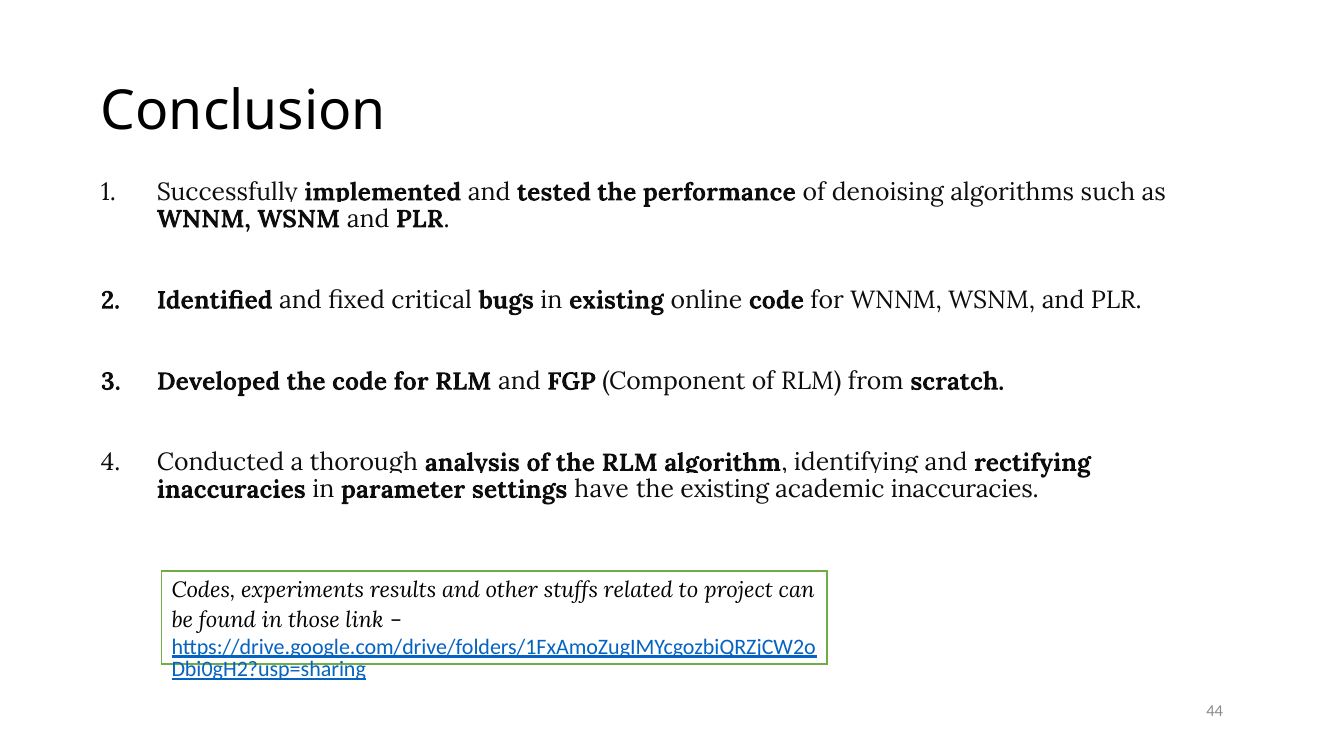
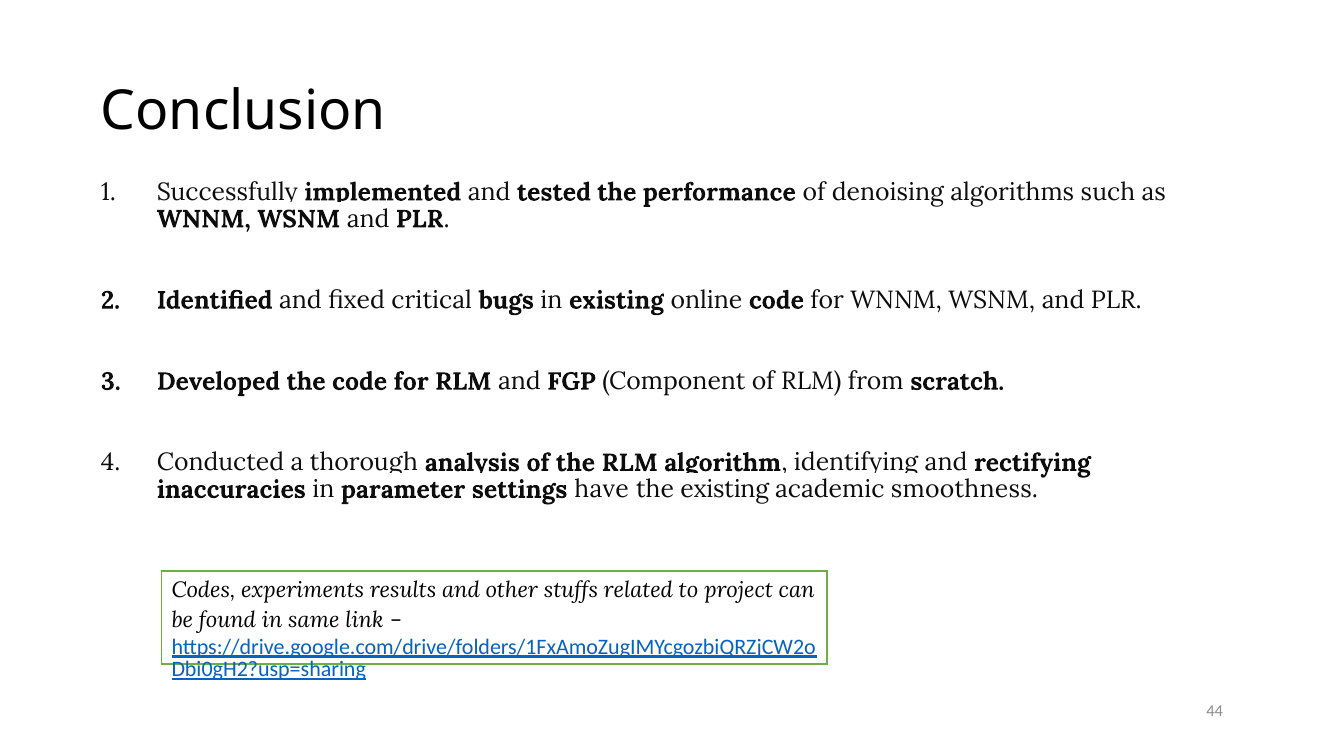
academic inaccuracies: inaccuracies -> smoothness (965, 489)
those: those -> same (314, 620)
